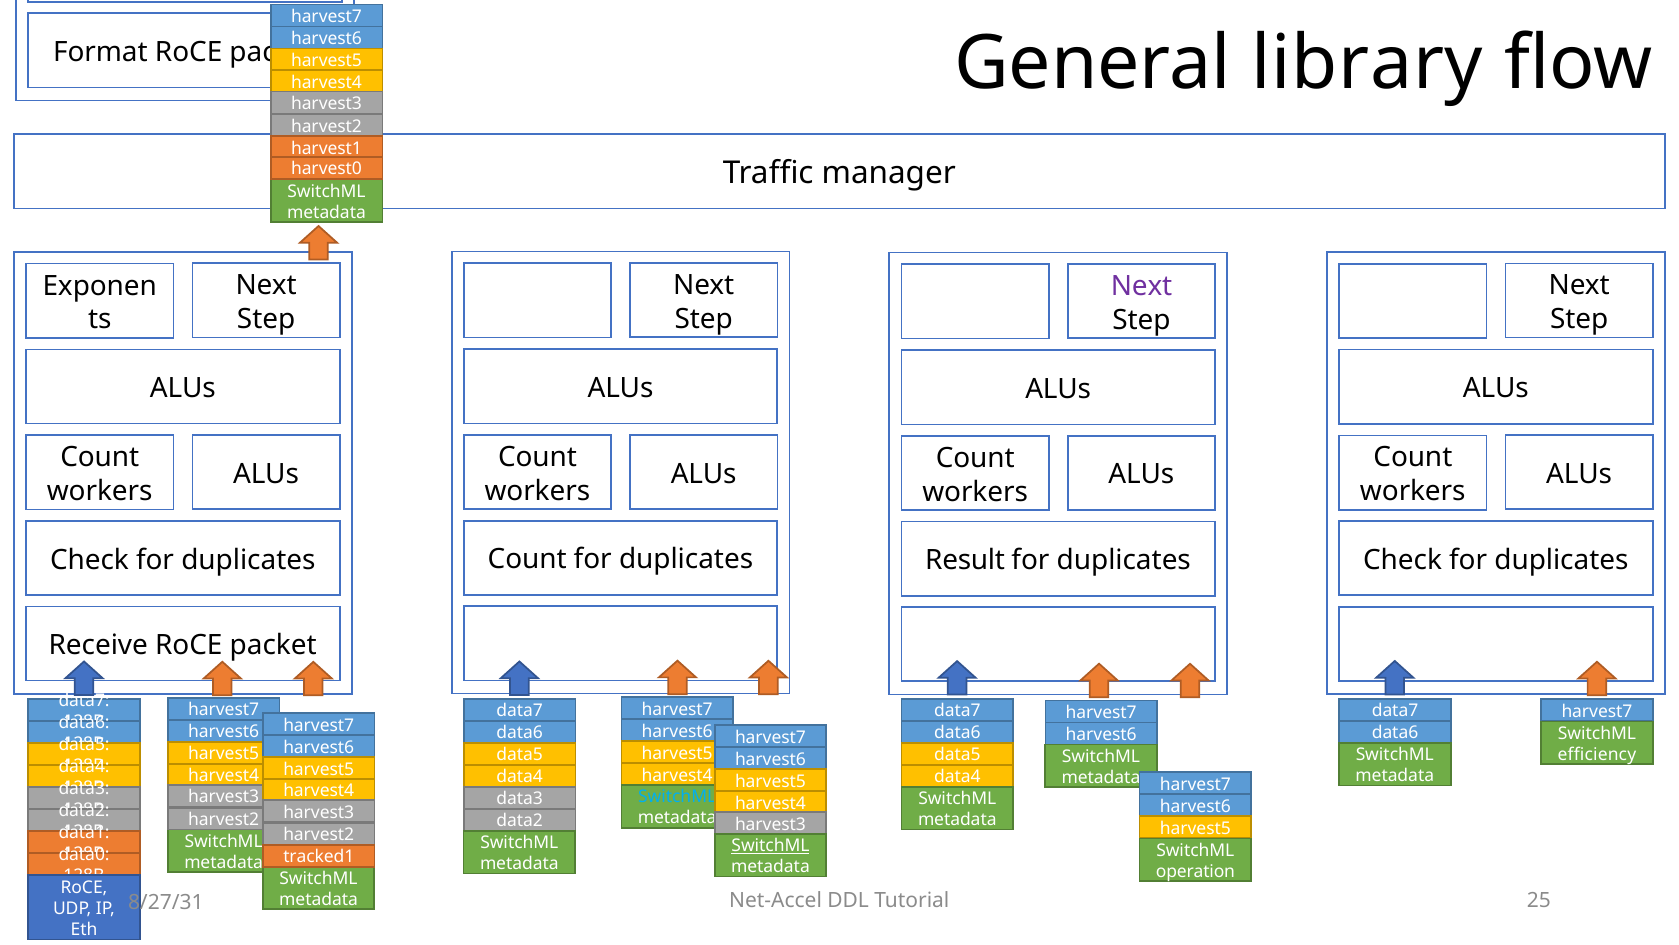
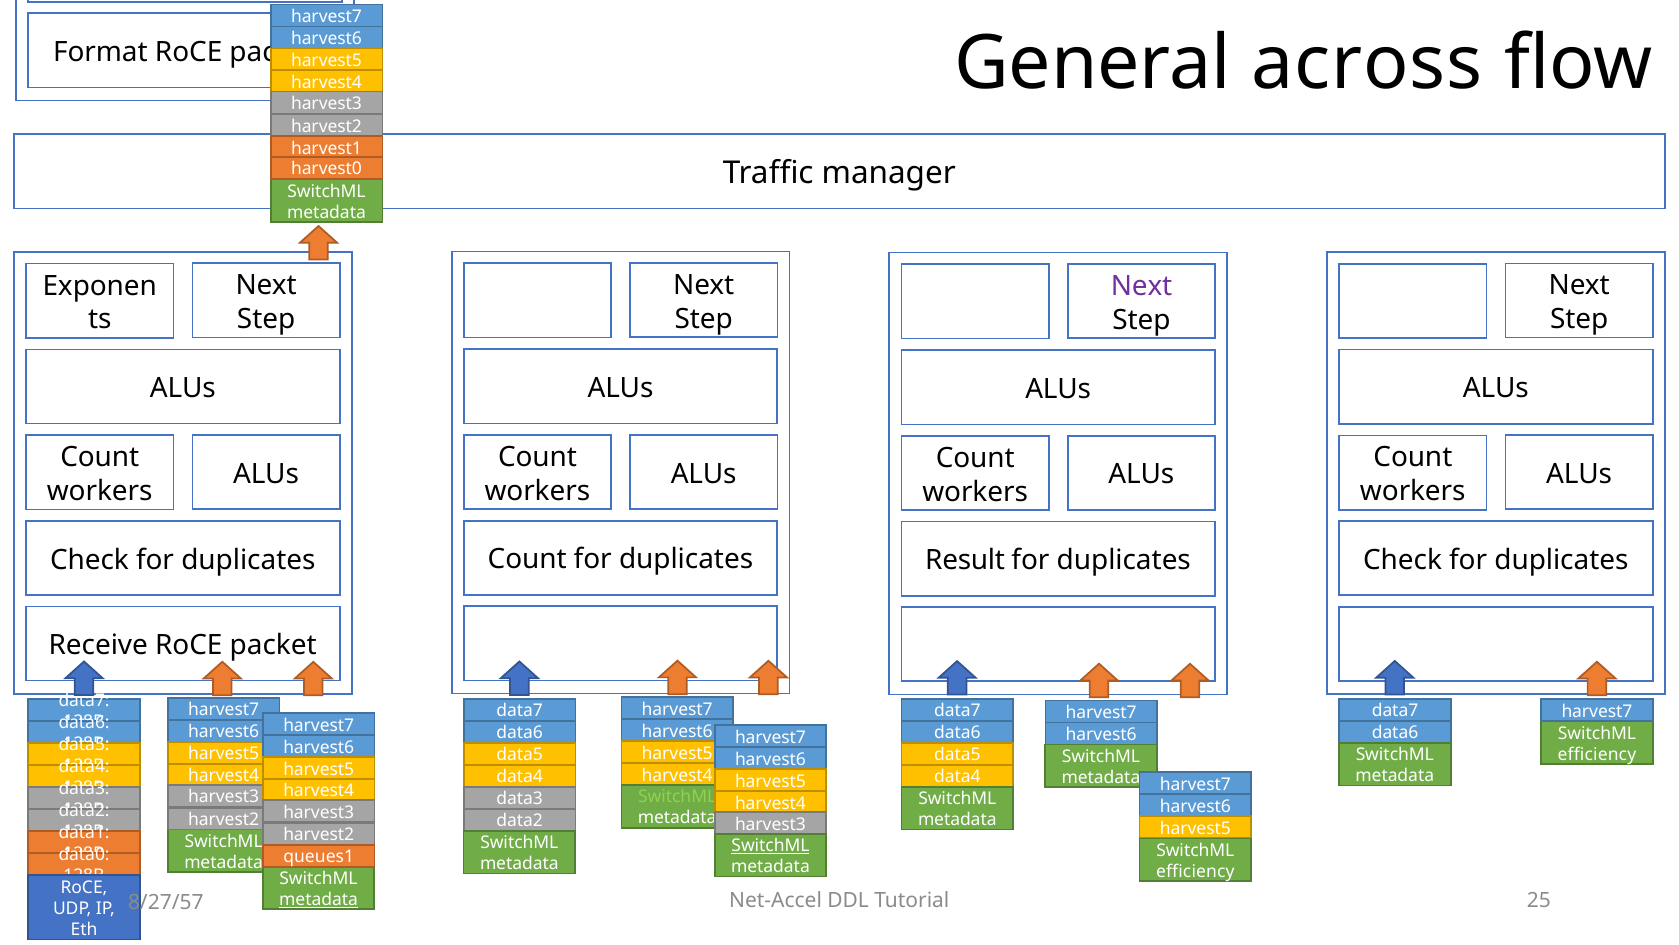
library: library -> across (1367, 64)
SwitchML colour: light blue -> light green (677, 797)
tracked1: tracked1 -> queues1 (319, 857)
operation: operation -> efficiency (1195, 871)
metadata underline: none -> present (319, 899)
8/27/31: 8/27/31 -> 8/27/57 (166, 902)
